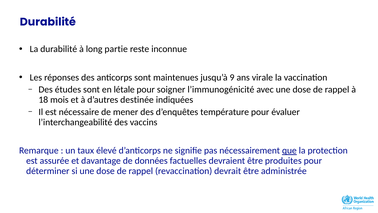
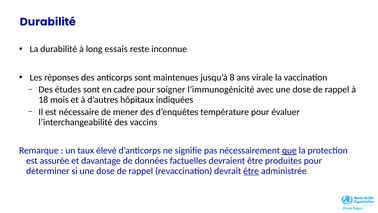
partie: partie -> essais (116, 49)
9: 9 -> 8 (232, 77)
létale: létale -> cadre (124, 89)
destinée: destinée -> hôpitaux (137, 100)
être underline: none -> present (251, 171)
